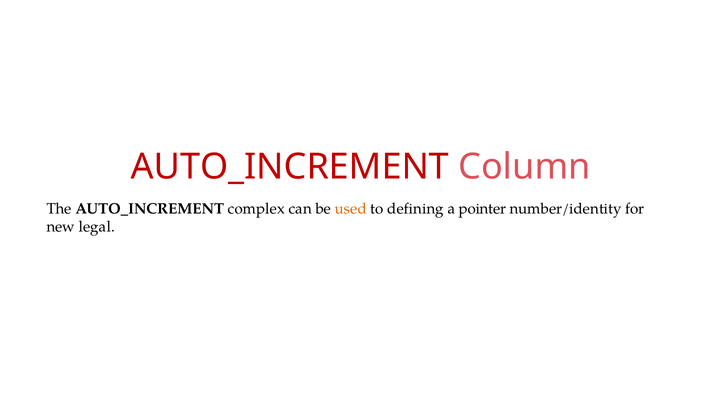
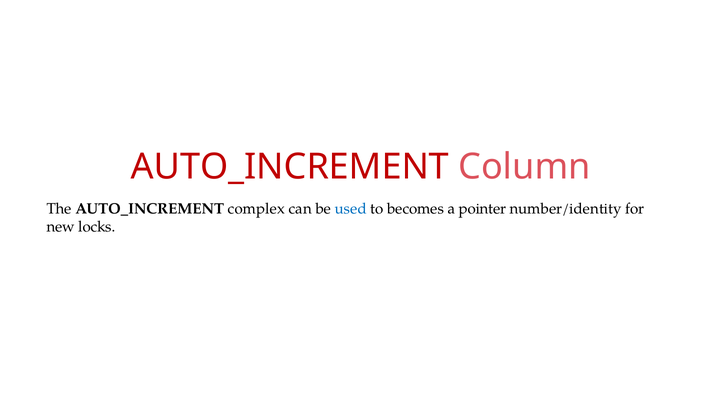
used colour: orange -> blue (351, 209)
defining: defining -> becomes (416, 209)
legal: legal -> locks (97, 227)
